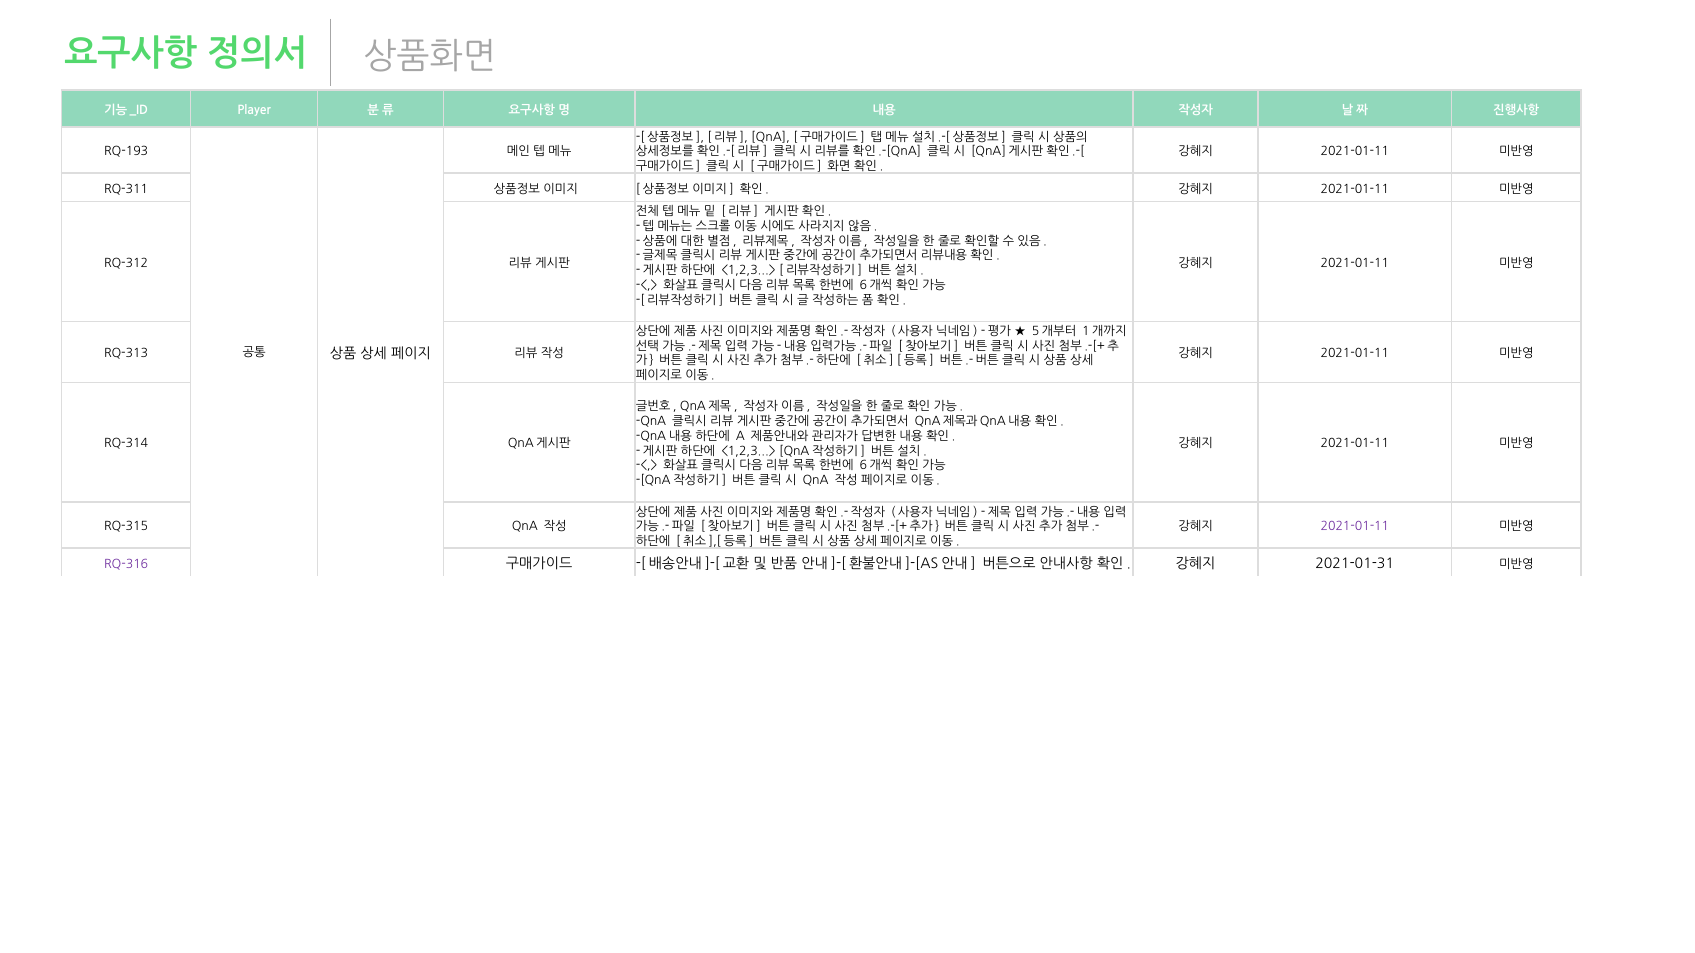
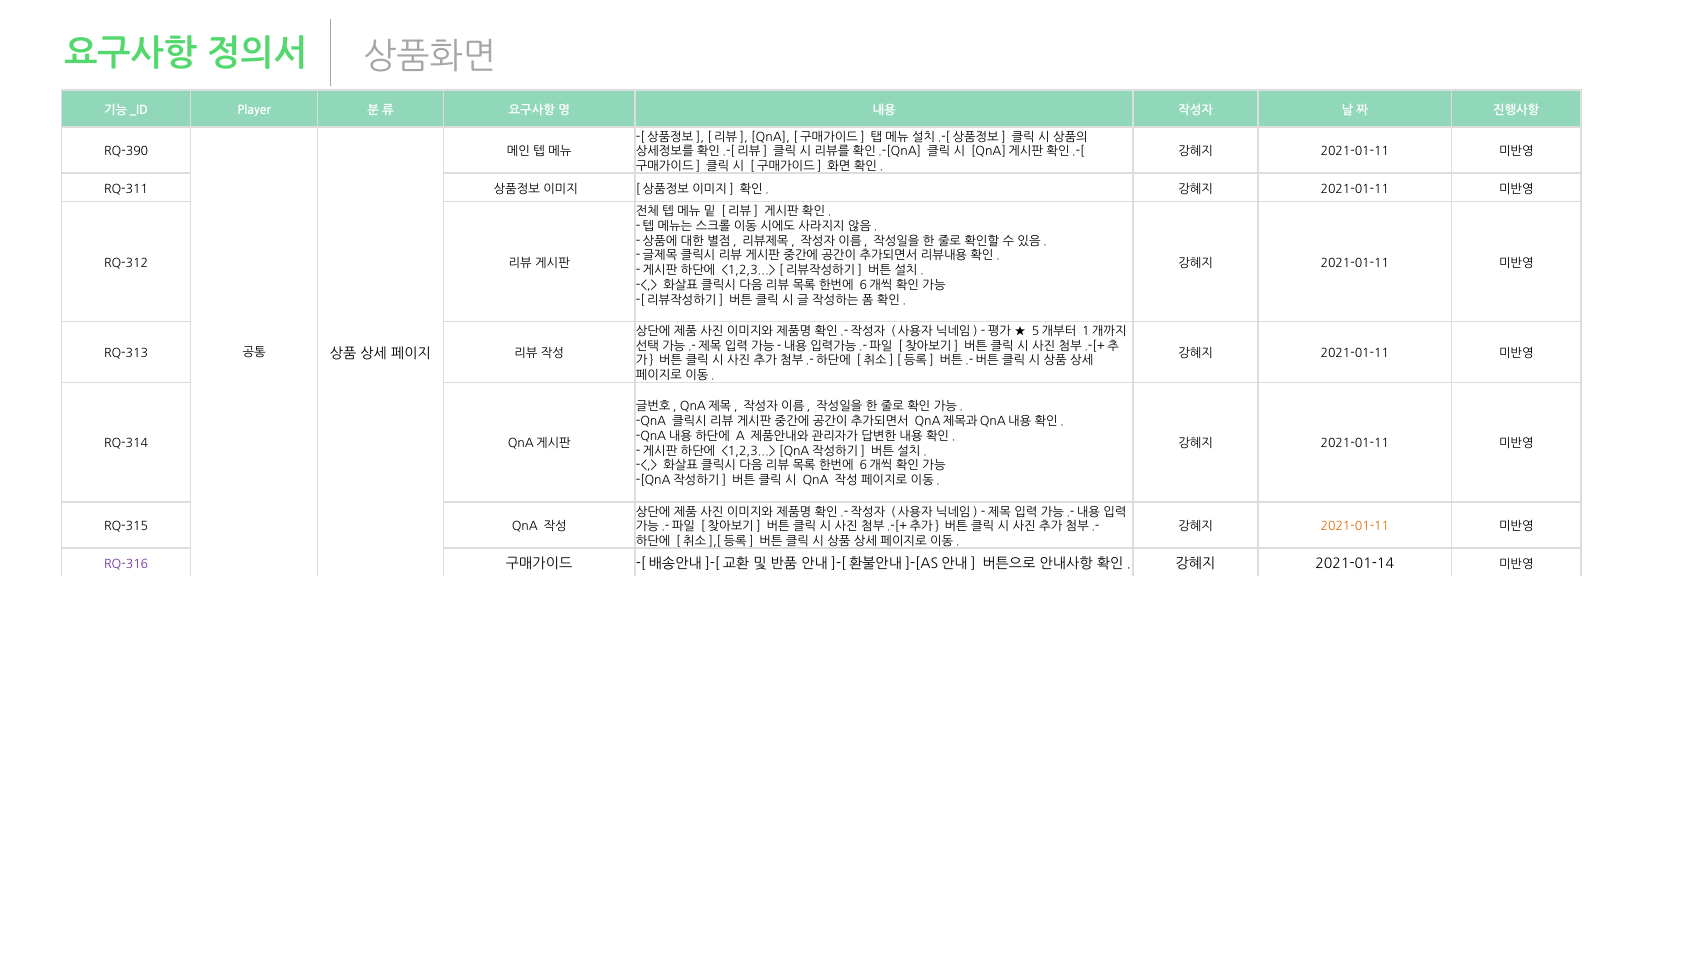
RQ-193: RQ-193 -> RQ-390 (126, 152)
2021-01-11 colour: purple -> orange (1355, 527)
2021-01-31: 2021-01-31 -> 2021-01-14 (1355, 564)
